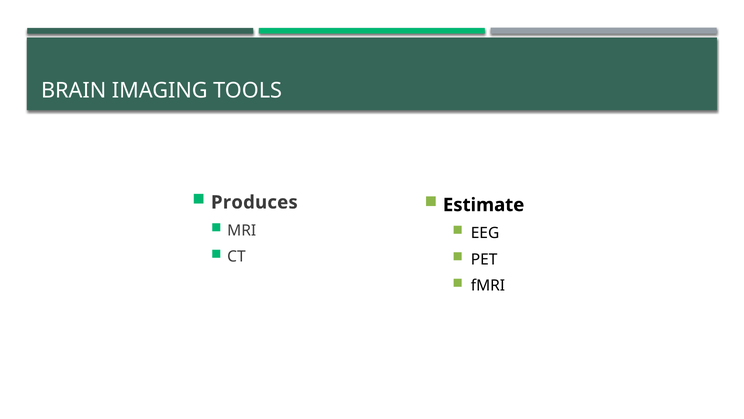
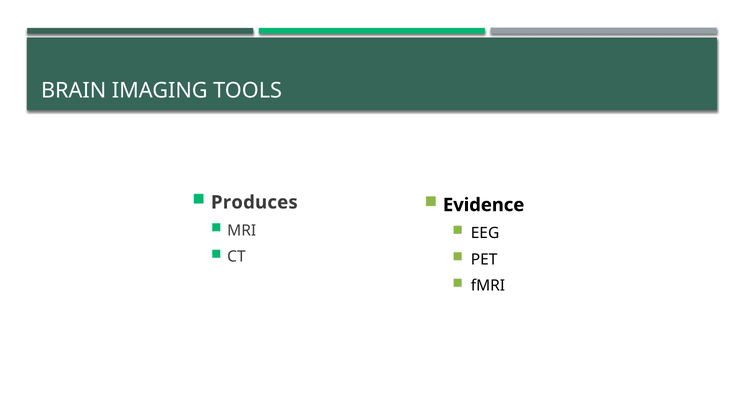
Estimate: Estimate -> Evidence (484, 205)
